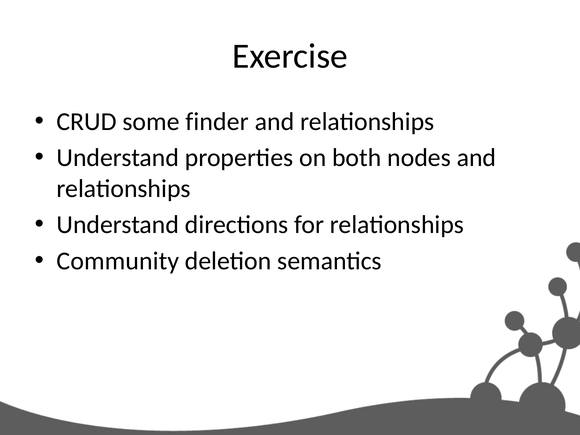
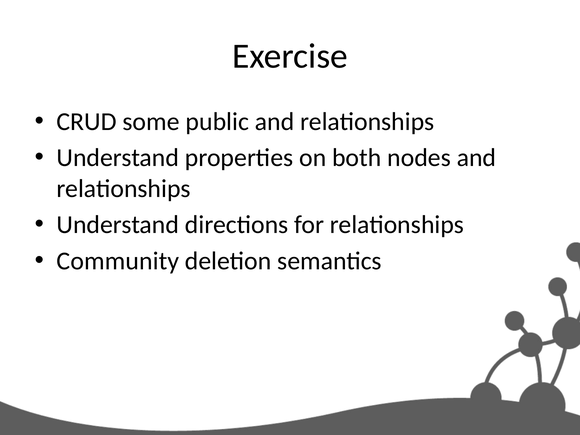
finder: finder -> public (217, 122)
